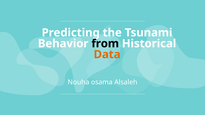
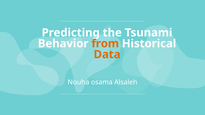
from colour: black -> orange (105, 44)
